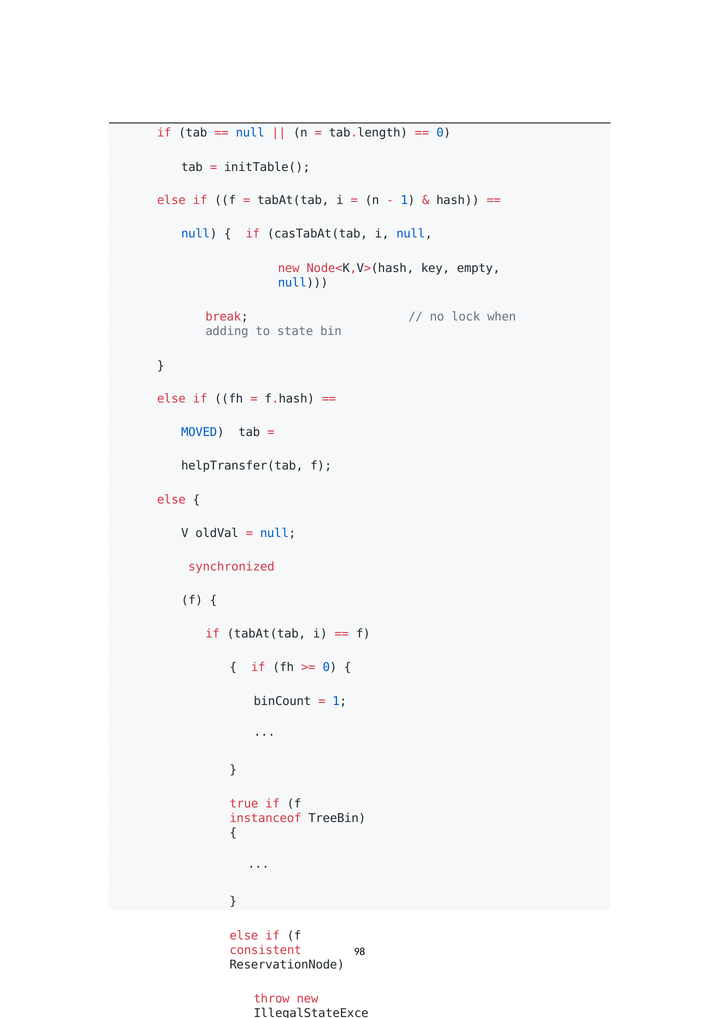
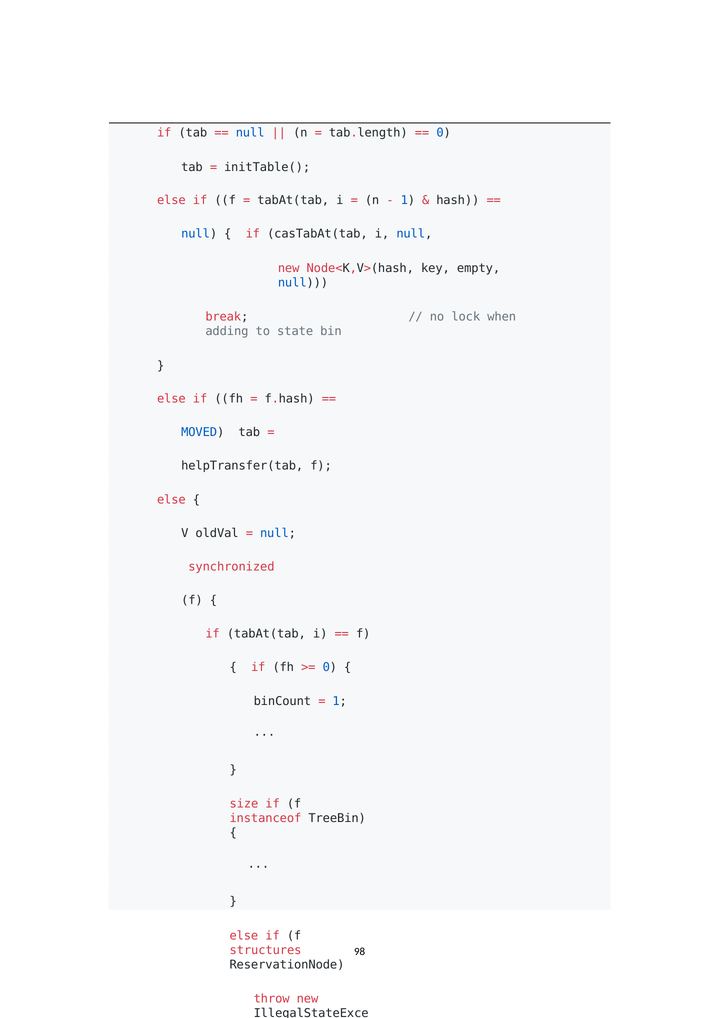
true: true -> size (244, 803)
consistent: consistent -> structures (266, 950)
